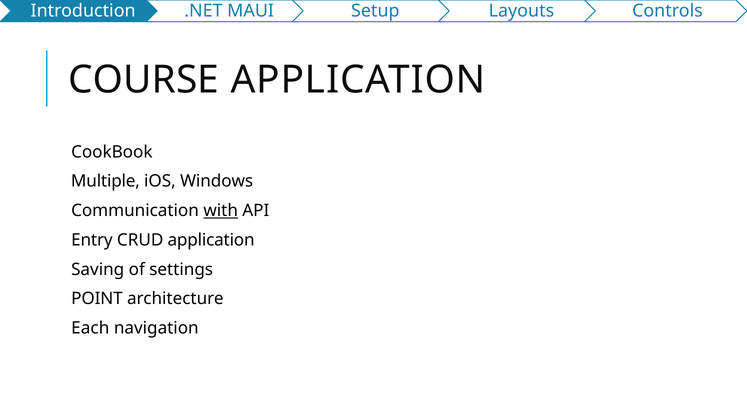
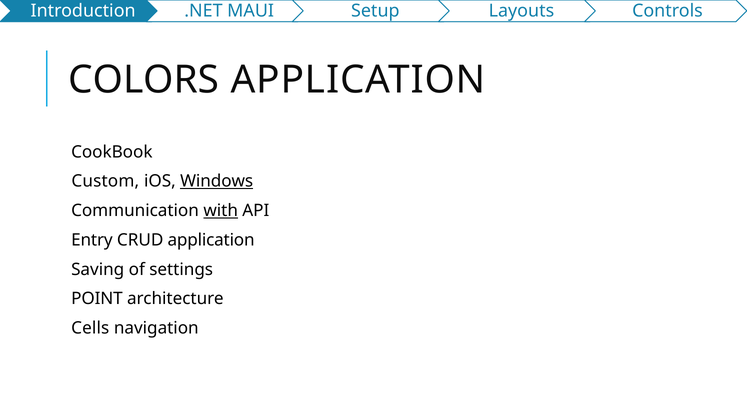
COURSE: COURSE -> COLORS (144, 80)
Multiple: Multiple -> Custom (105, 181)
Windows underline: none -> present (217, 181)
Each: Each -> Cells (90, 328)
